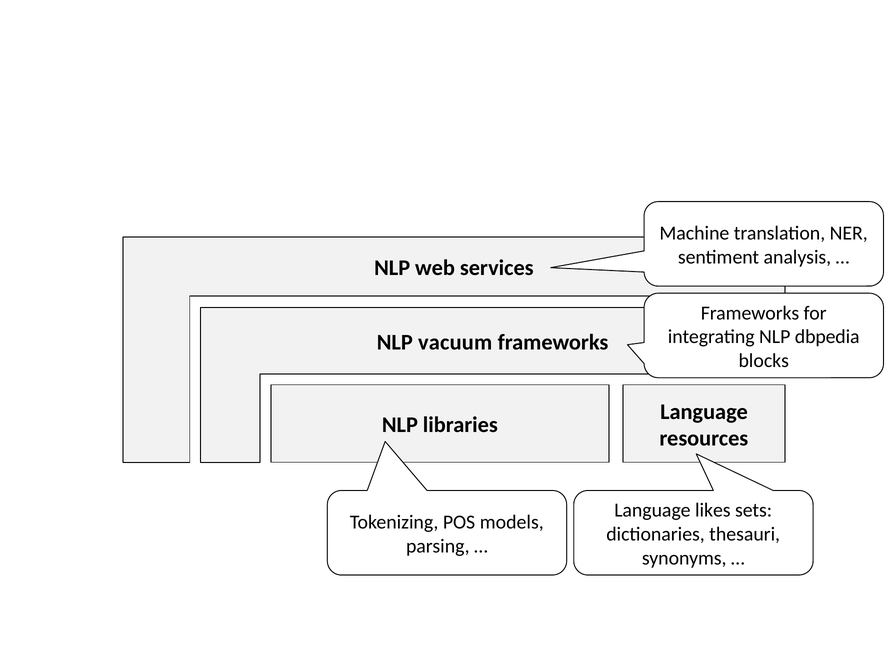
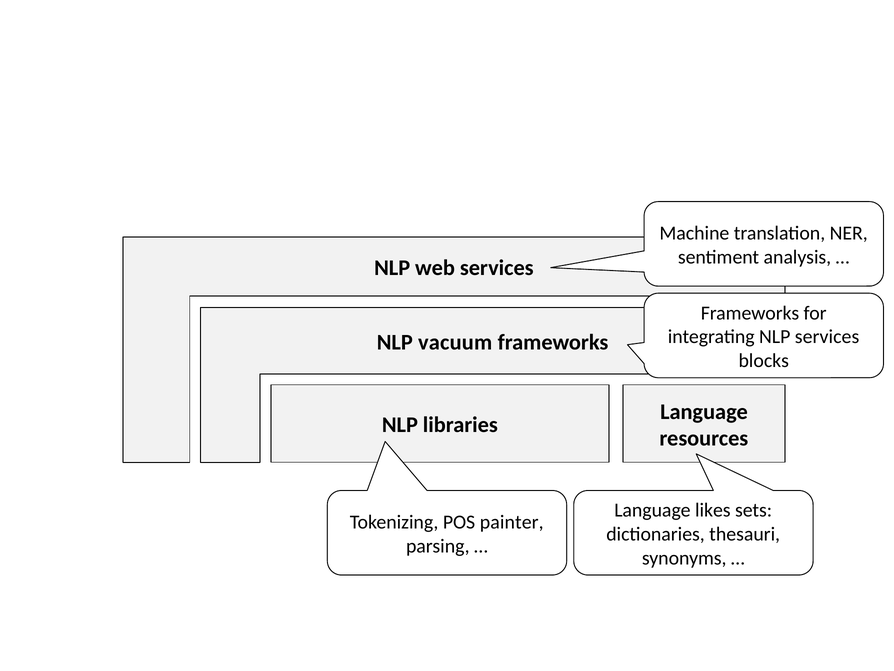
NLP dbpedia: dbpedia -> services (827, 337)
models: models -> painter (512, 522)
